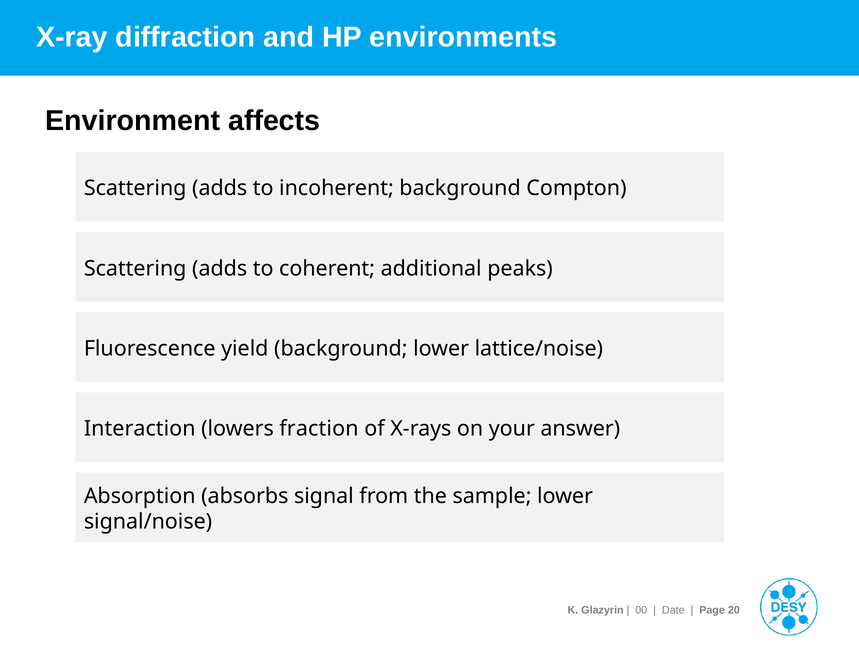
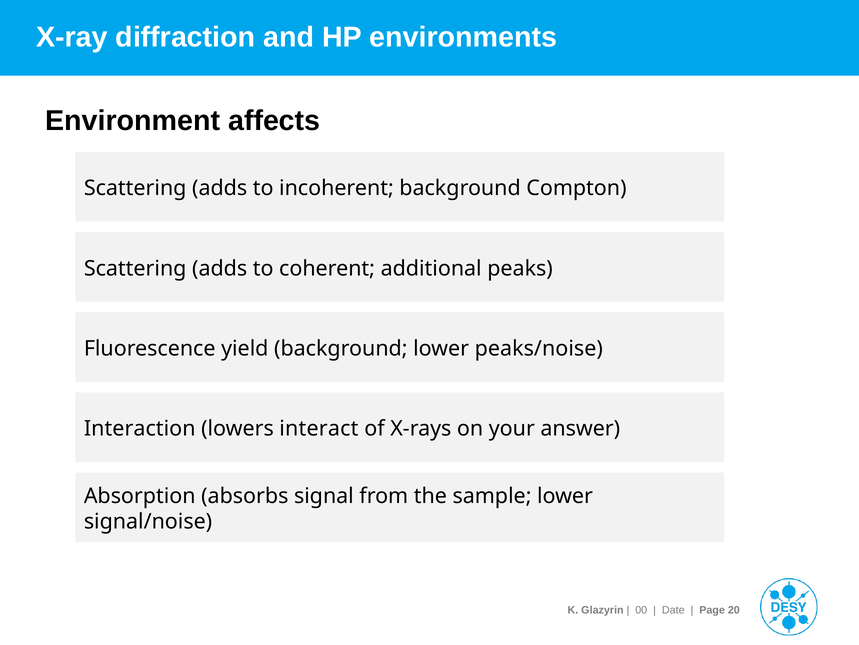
lattice/noise: lattice/noise -> peaks/noise (539, 348)
fraction: fraction -> interact (319, 428)
